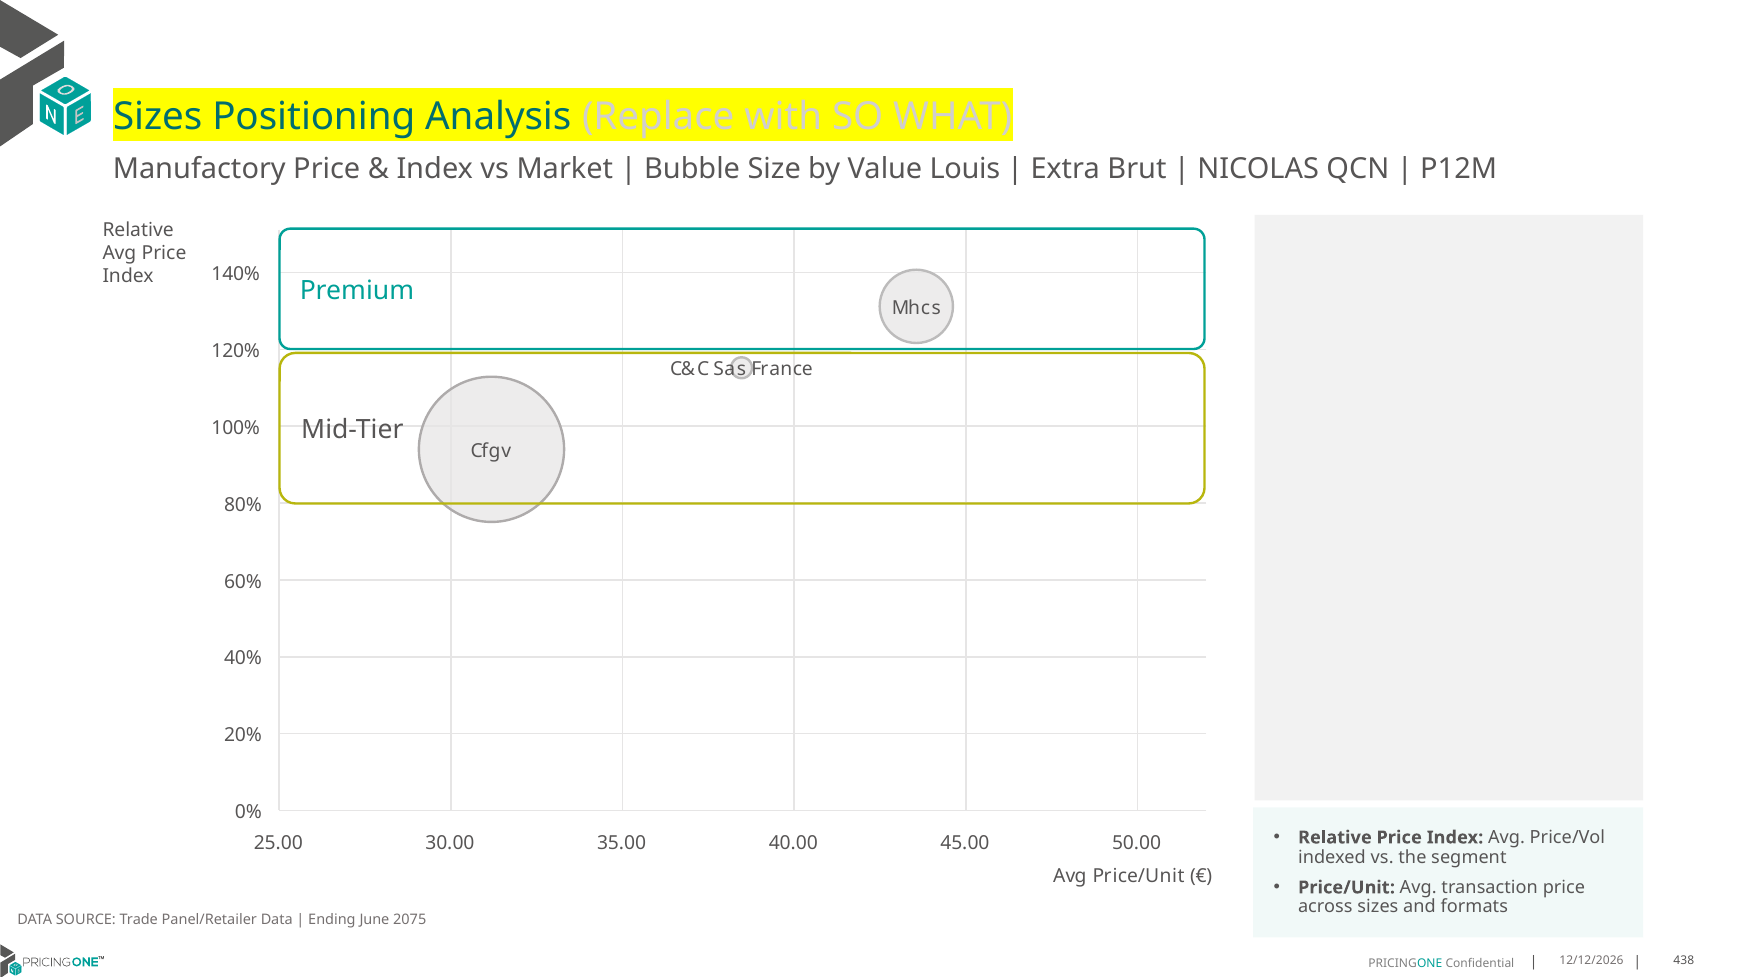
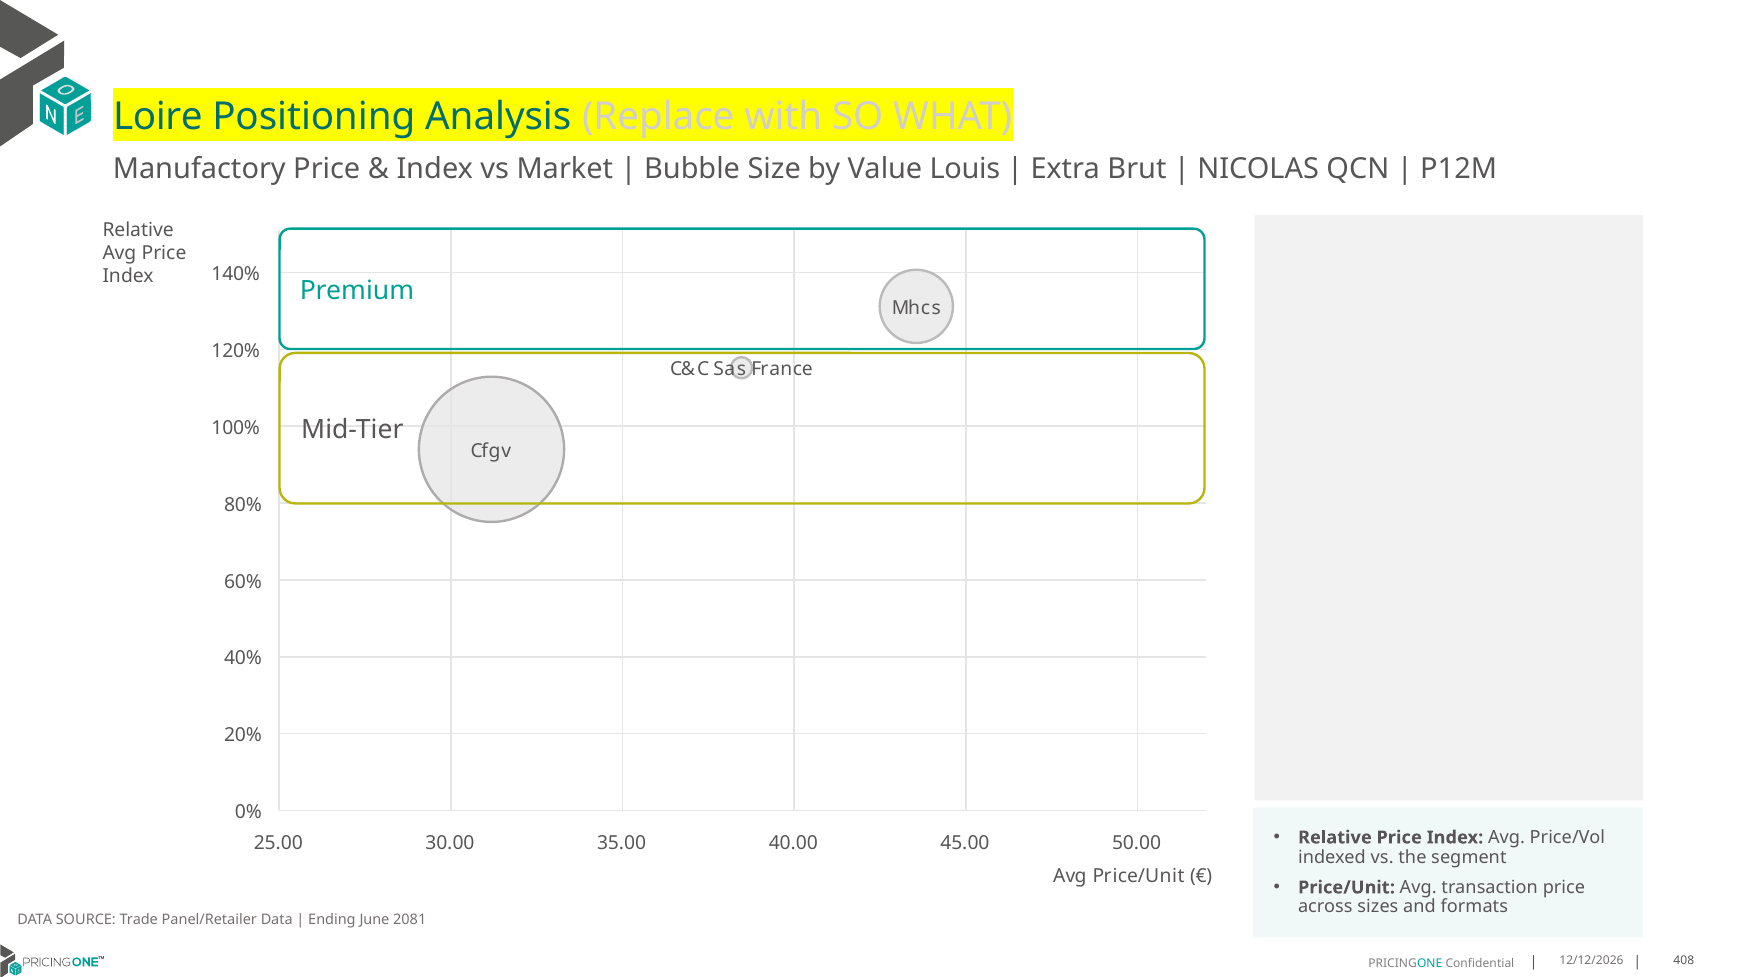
Sizes: Sizes -> Loire (158, 117)
2075: 2075 -> 2081 (410, 920)
438: 438 -> 408 (1684, 961)
